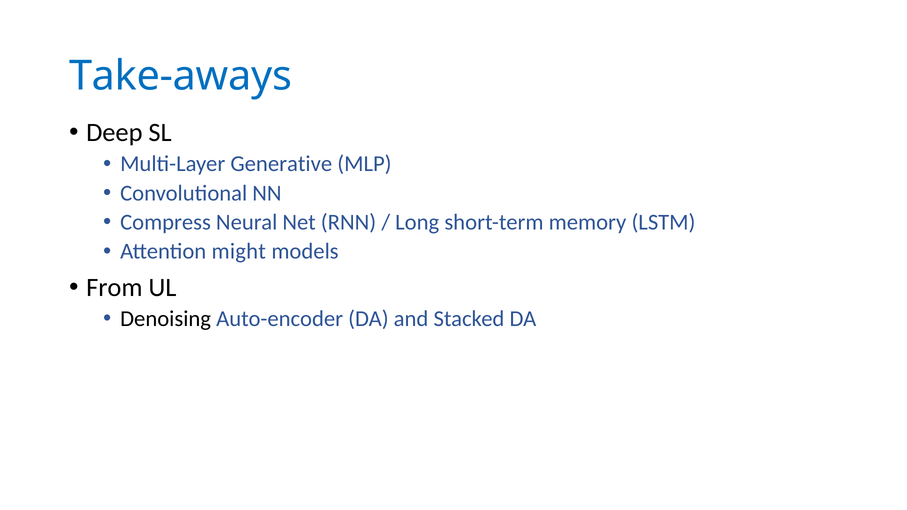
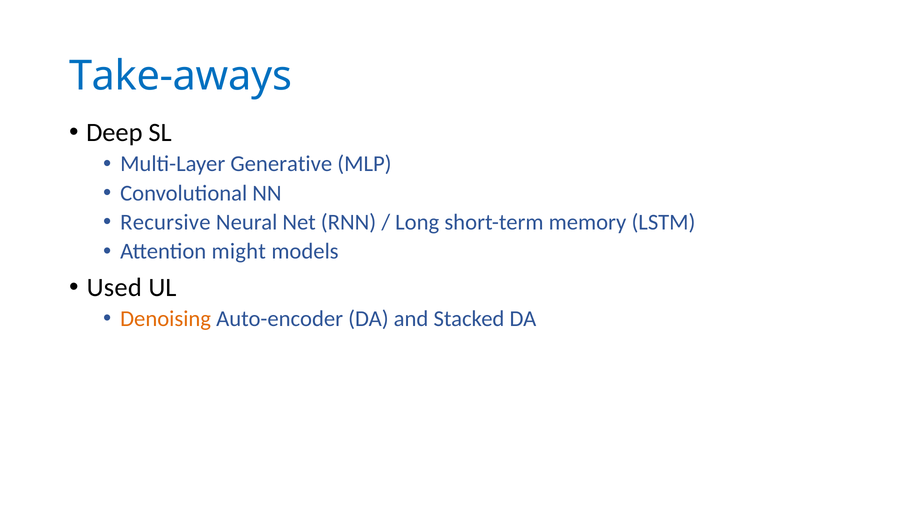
Compress: Compress -> Recursive (165, 222)
From: From -> Used (114, 287)
Denoising colour: black -> orange (166, 319)
